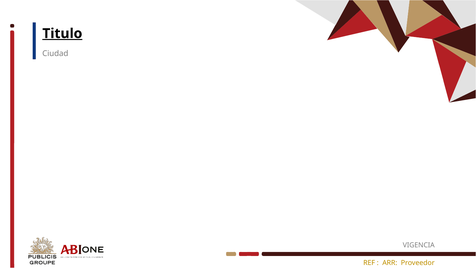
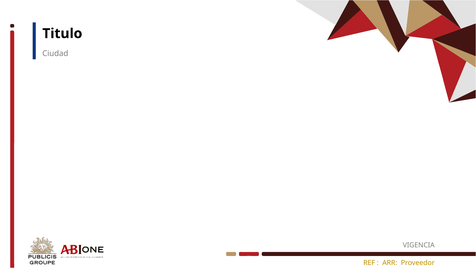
Titulo underline: present -> none (62, 33)
